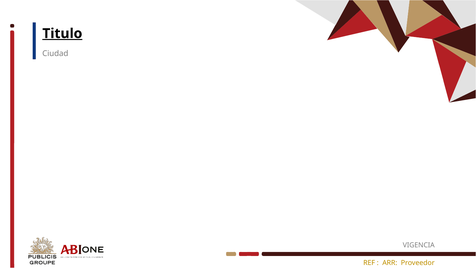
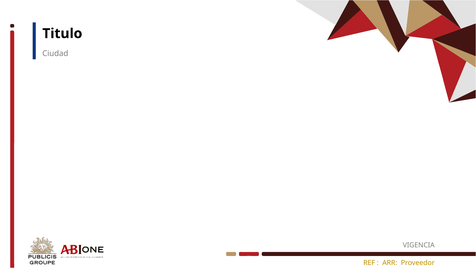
Titulo underline: present -> none (62, 33)
